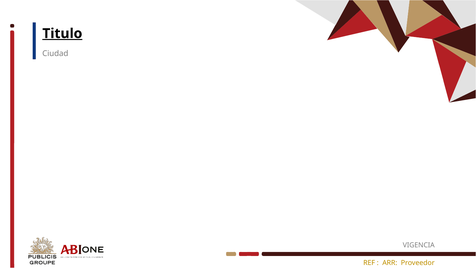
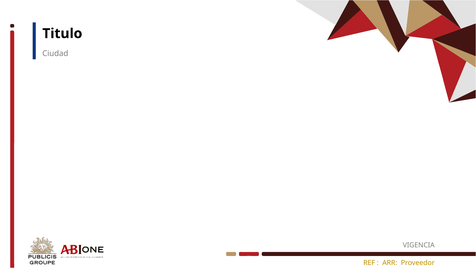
Titulo underline: present -> none (62, 33)
